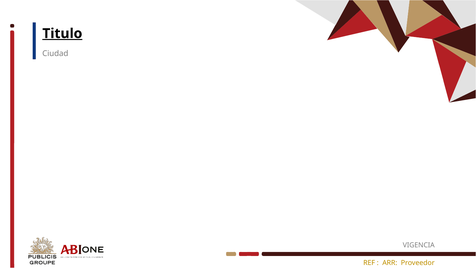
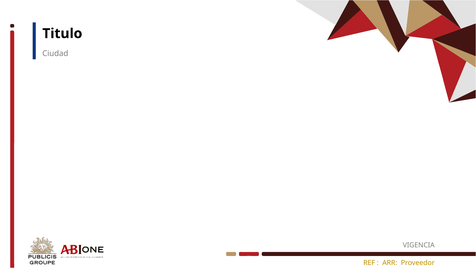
Titulo underline: present -> none (62, 33)
